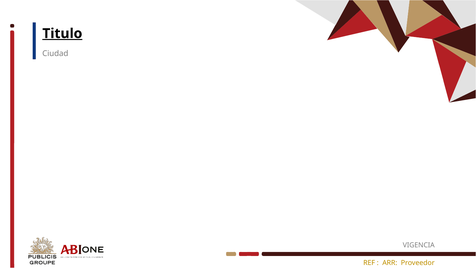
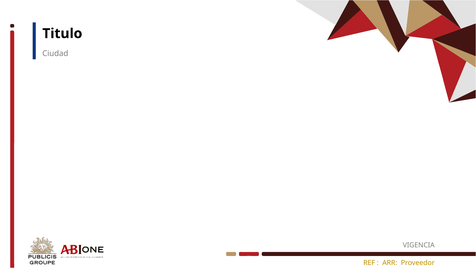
Titulo underline: present -> none (62, 33)
